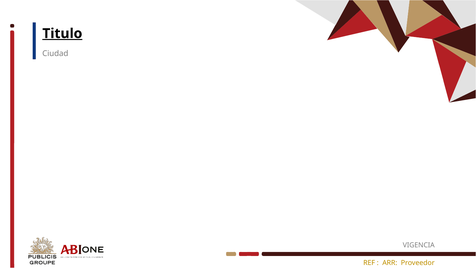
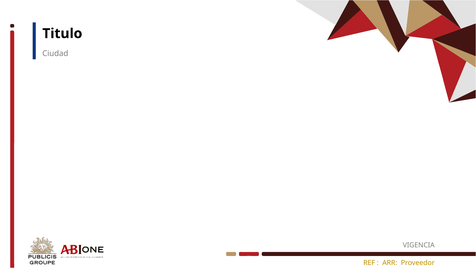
Titulo underline: present -> none (62, 33)
